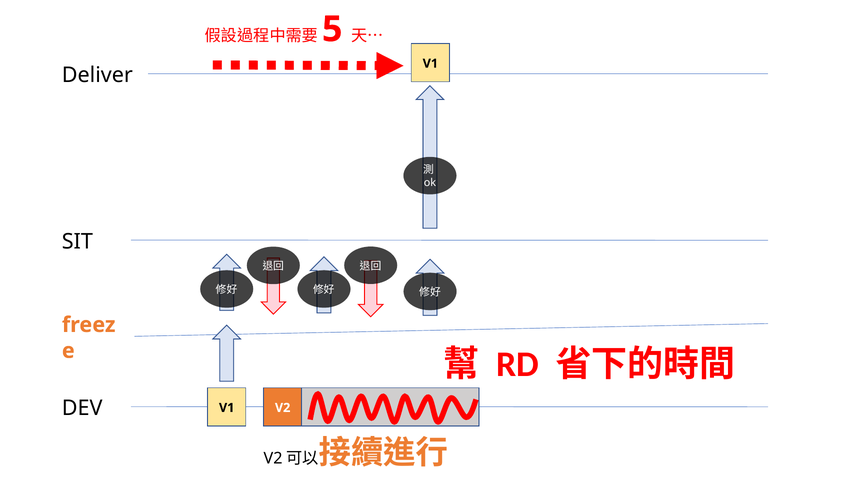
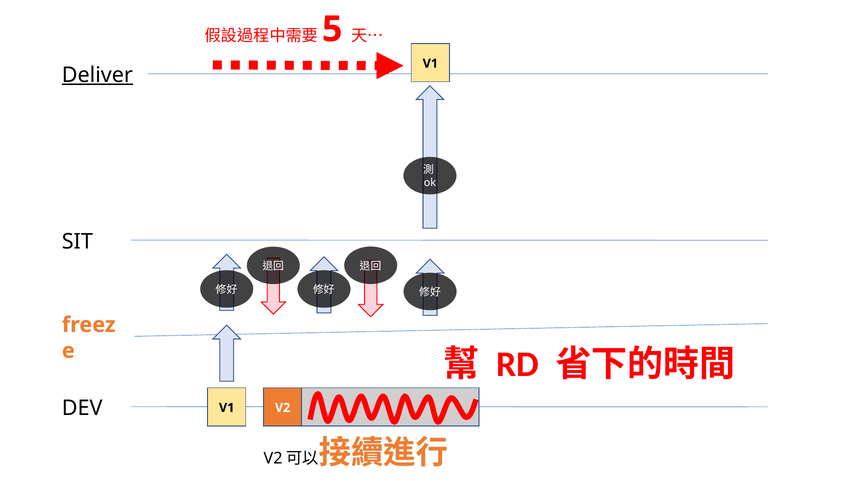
Deliver underline: none -> present (97, 75)
